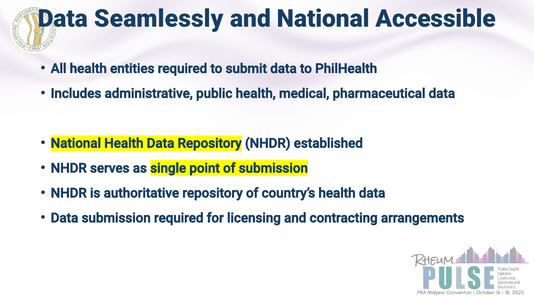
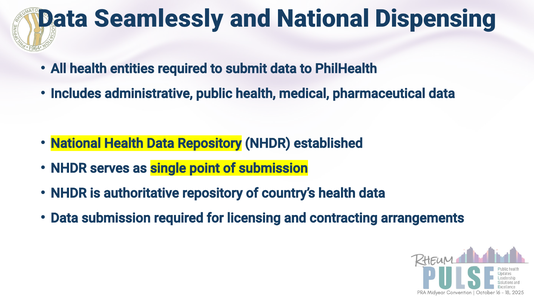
Accessible: Accessible -> Dispensing (436, 19)
